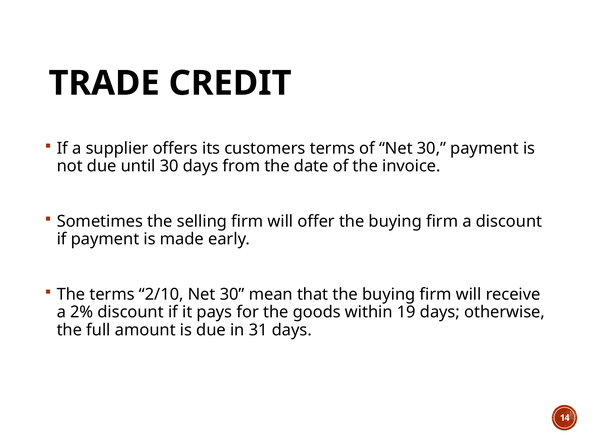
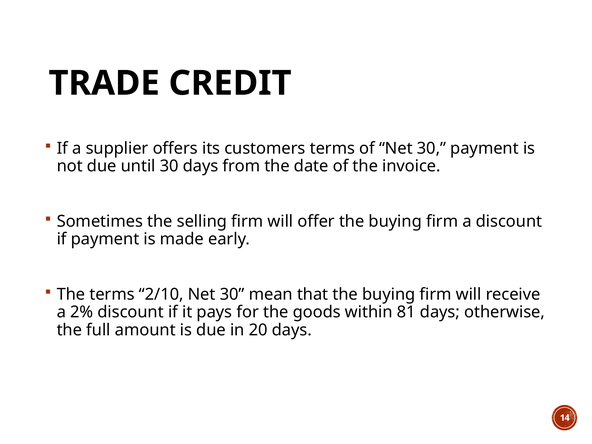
19: 19 -> 81 (406, 312)
31: 31 -> 20 (258, 330)
